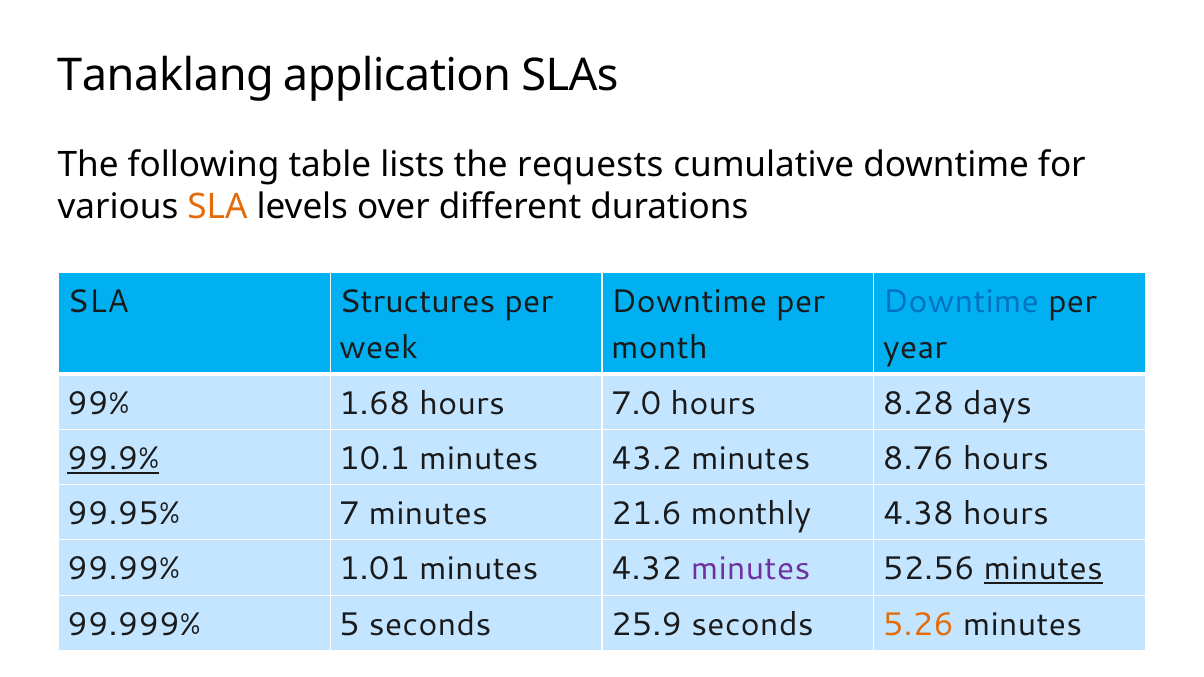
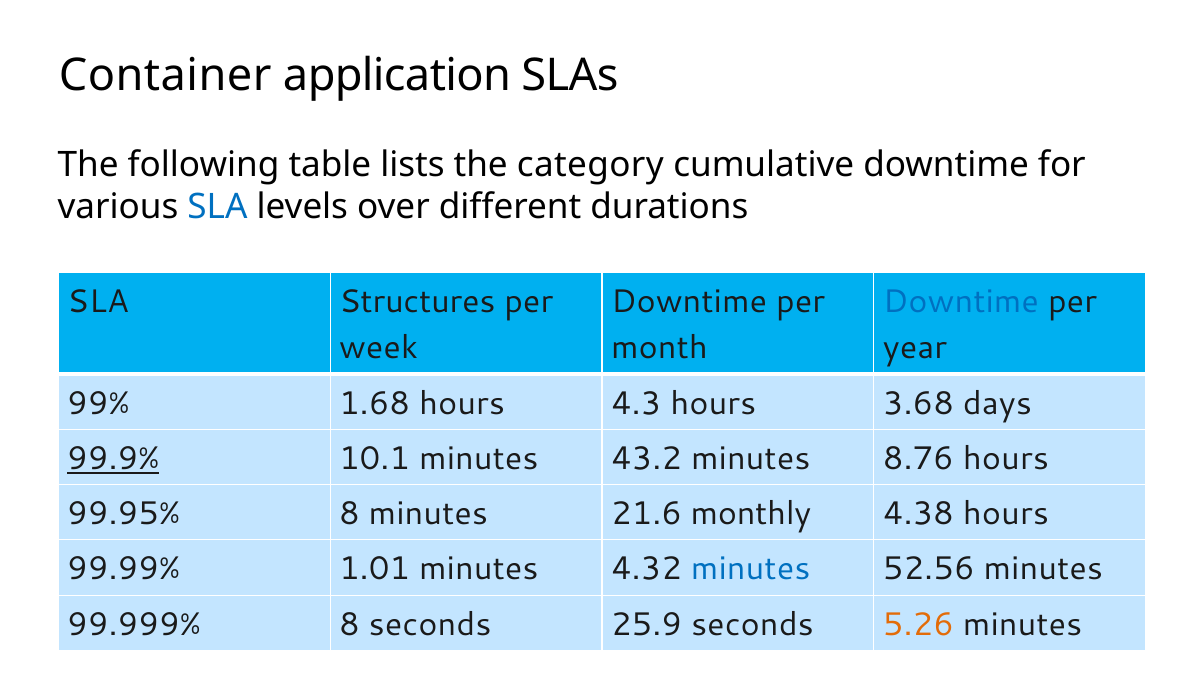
Tanaklang: Tanaklang -> Container (165, 75)
requests: requests -> category (590, 165)
SLA colour: orange -> blue (217, 207)
7.0: 7.0 -> 4.3 (636, 404)
8.28: 8.28 -> 3.68 (918, 404)
99.95% 7: 7 -> 8 (349, 514)
minutes colour: purple -> blue (751, 569)
minutes underline: present -> none (1043, 569)
99.999% 5: 5 -> 8 (349, 625)
